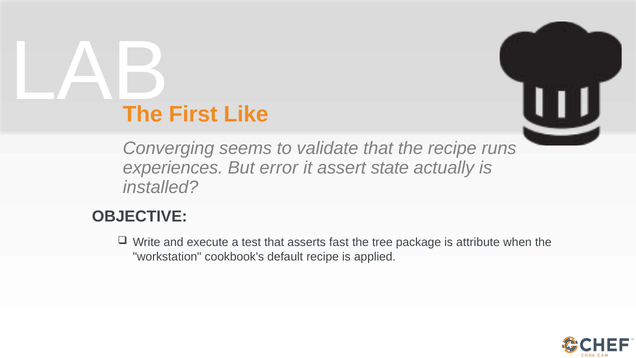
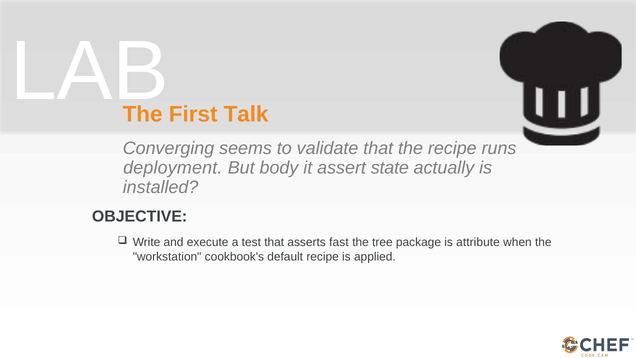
Like: Like -> Talk (246, 114)
experiences: experiences -> deployment (173, 168)
error: error -> body (279, 168)
